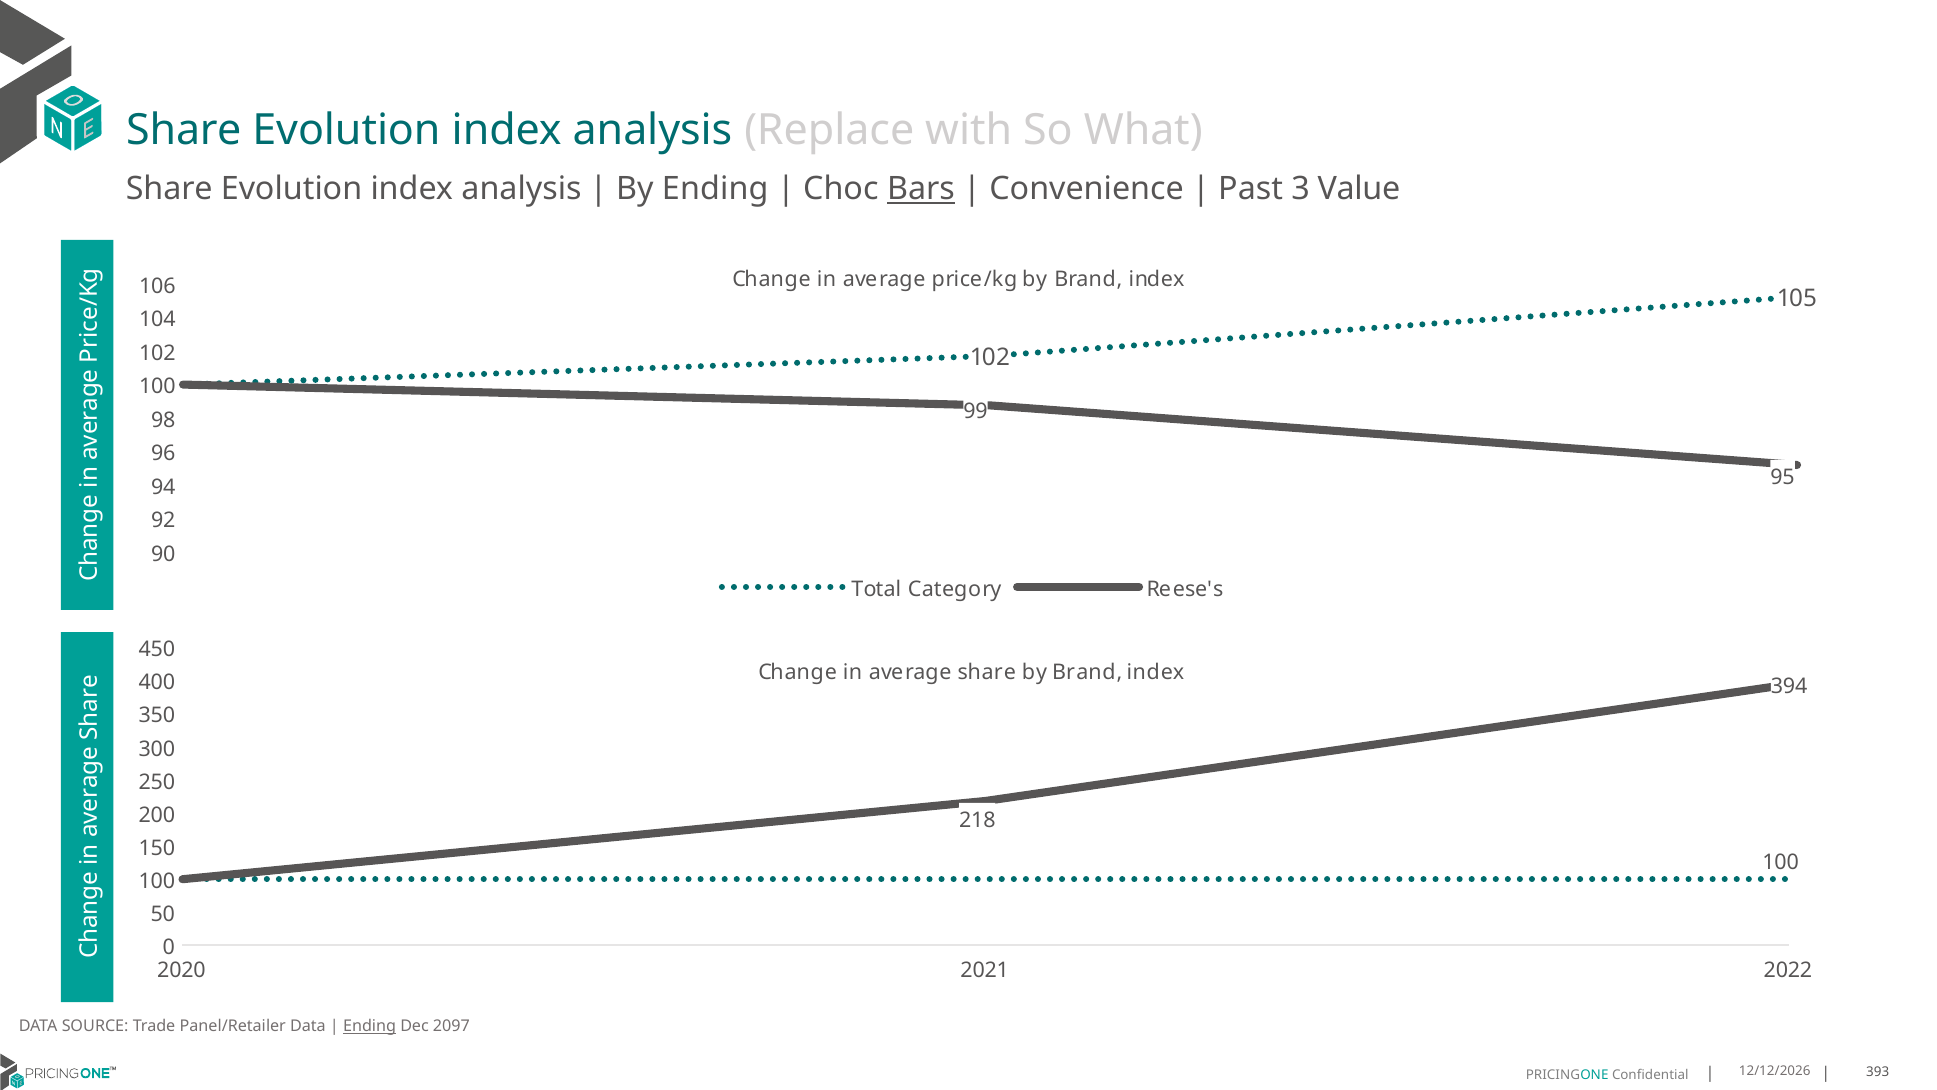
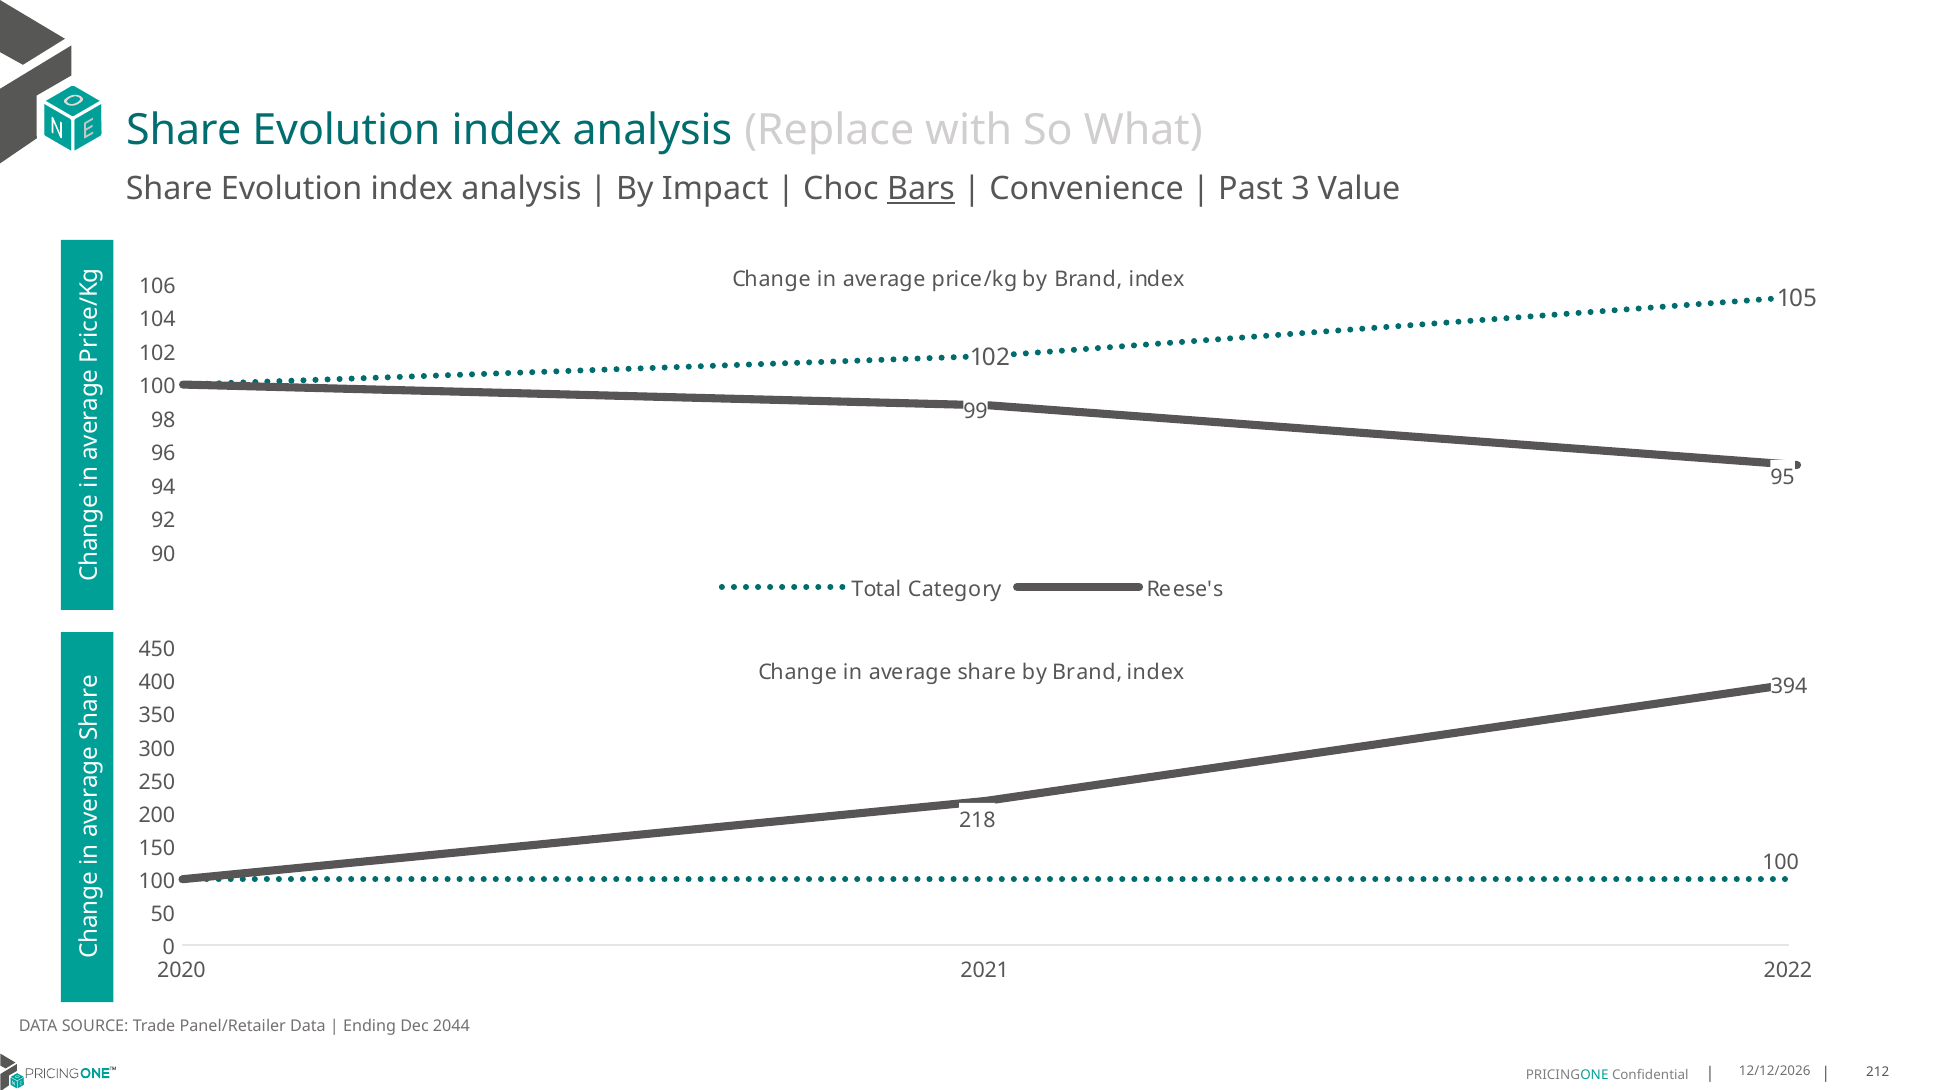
By Ending: Ending -> Impact (715, 189)
Ending underline: present -> none (370, 1026)
2097: 2097 -> 2044 (451, 1026)
393: 393 -> 212 (1878, 1071)
